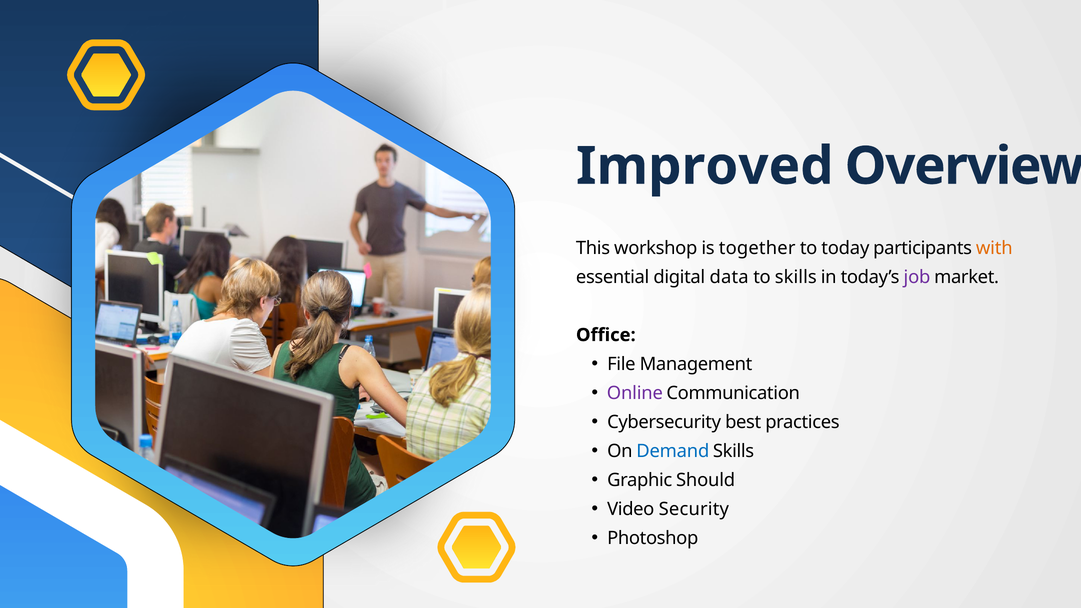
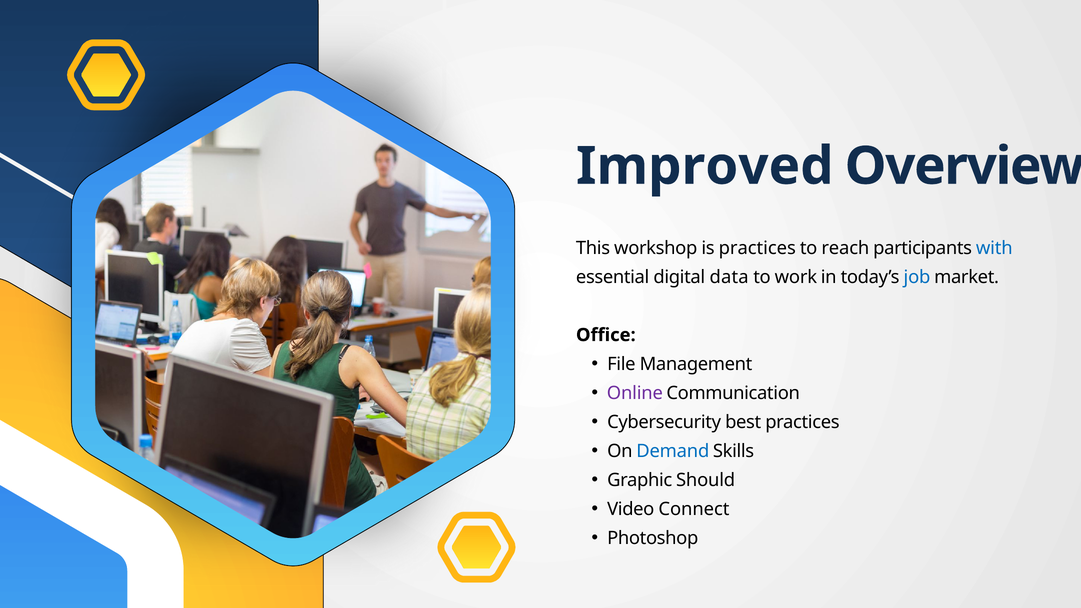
is together: together -> practices (757, 248)
today: today -> reach (845, 248)
with colour: orange -> blue (994, 248)
to skills: skills -> work (796, 277)
job colour: purple -> blue (917, 277)
Security: Security -> Connect (694, 509)
